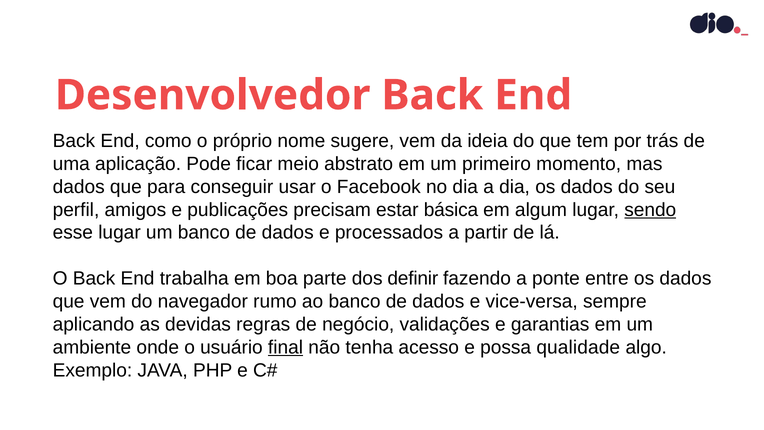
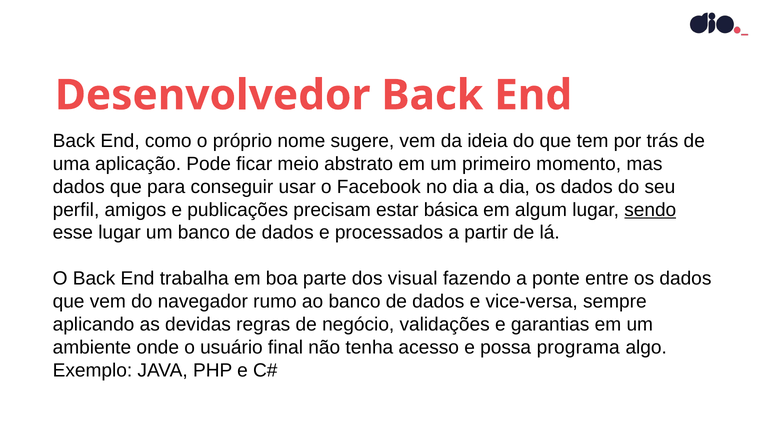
definir: definir -> visual (413, 278)
final underline: present -> none (285, 347)
qualidade: qualidade -> programa (578, 347)
